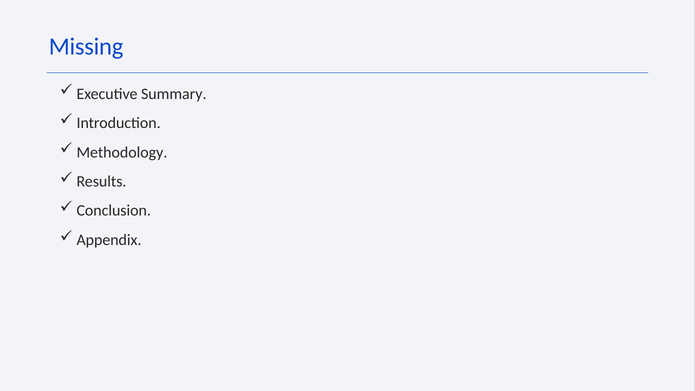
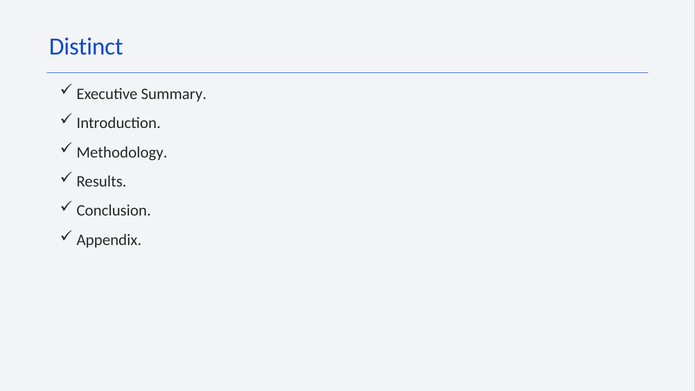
Missing: Missing -> Distinct (86, 46)
